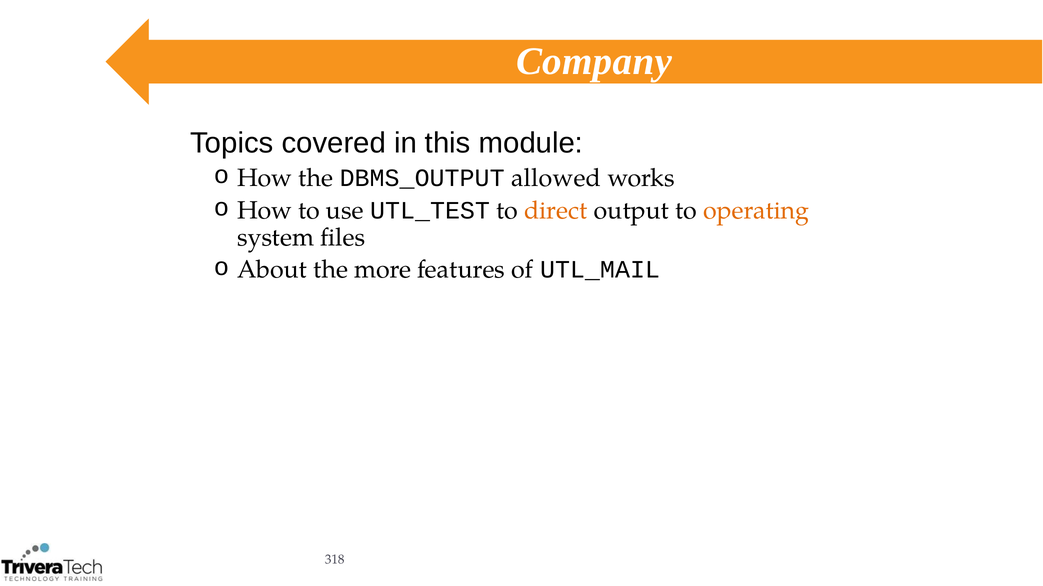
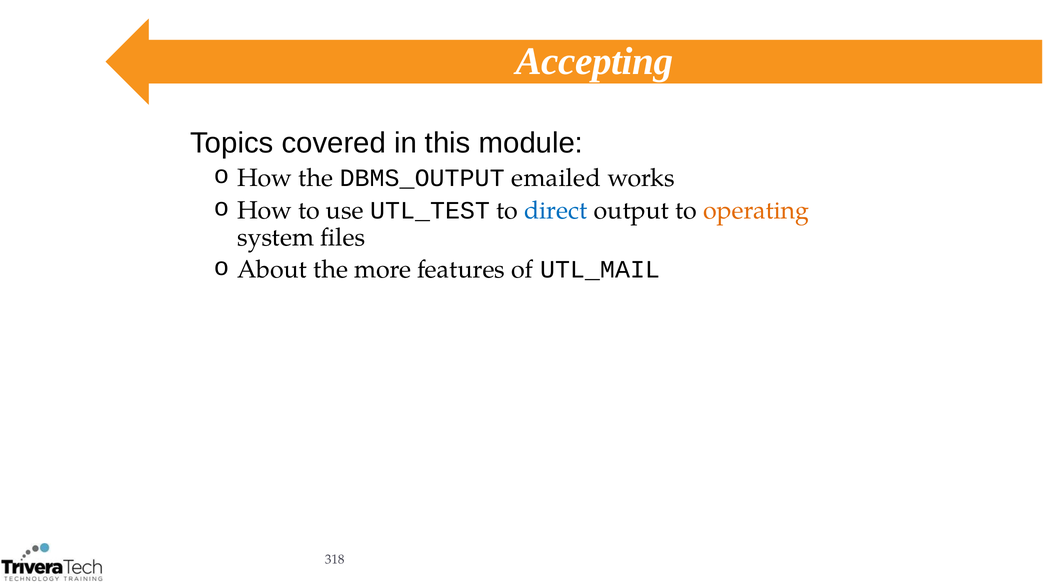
Company: Company -> Accepting (594, 61)
allowed: allowed -> emailed (556, 178)
direct colour: orange -> blue (556, 211)
